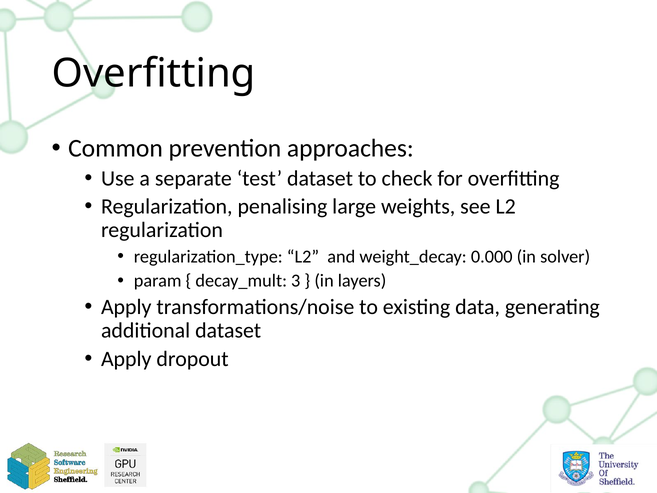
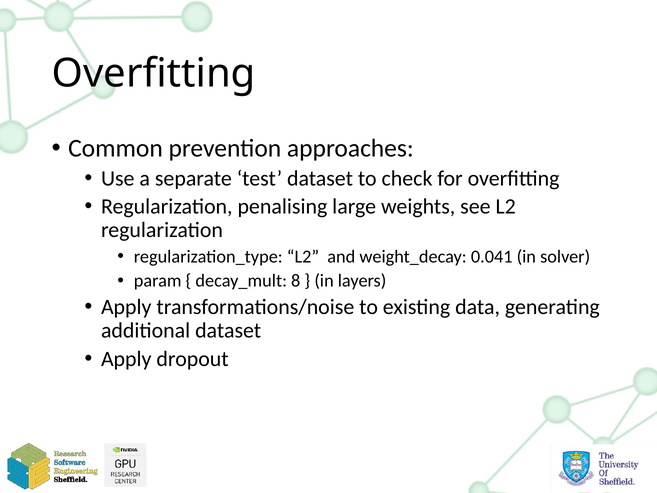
0.000: 0.000 -> 0.041 (492, 256)
3: 3 -> 8 (296, 281)
